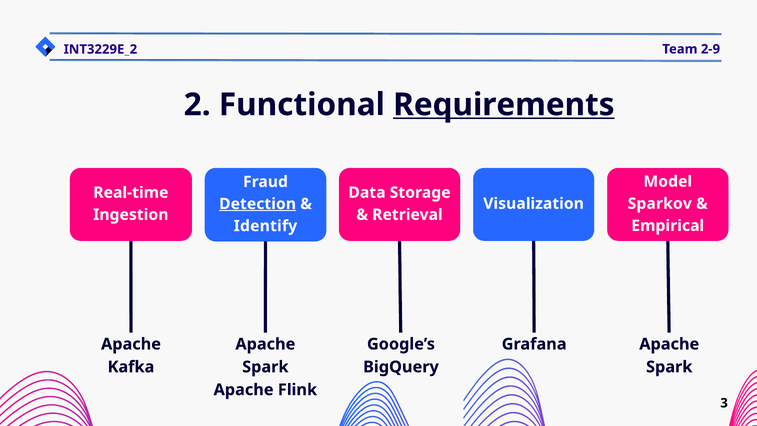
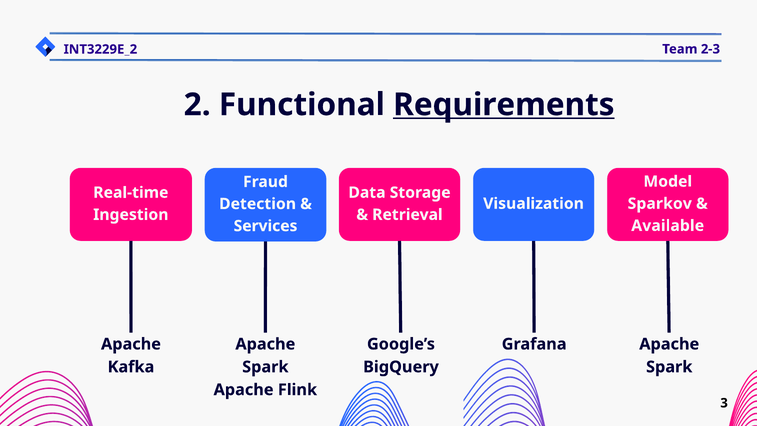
2-9: 2-9 -> 2-3 (710, 49)
Detection underline: present -> none (258, 204)
Empirical: Empirical -> Available (668, 226)
Identify: Identify -> Services (266, 226)
